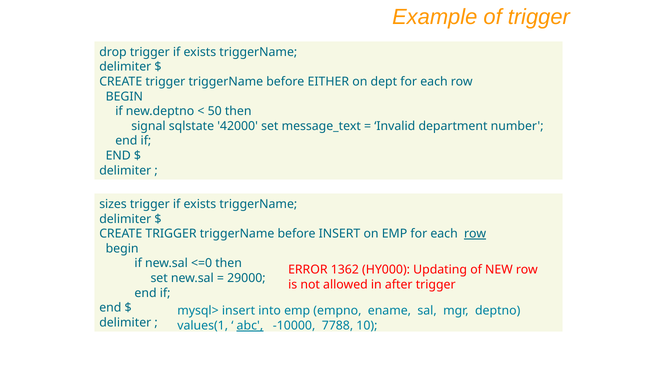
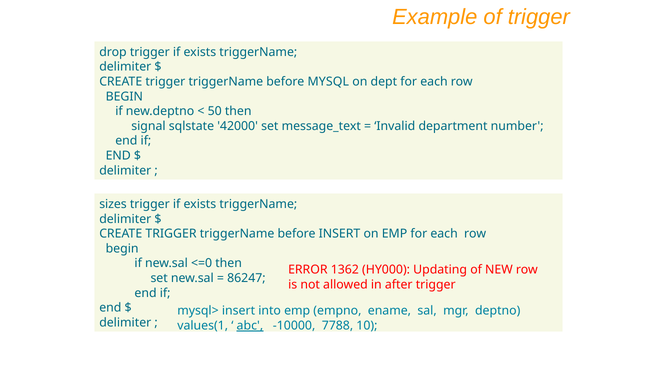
EITHER: EITHER -> MYSQL (328, 82)
row underline: present -> none (475, 234)
29000: 29000 -> 86247 (246, 278)
